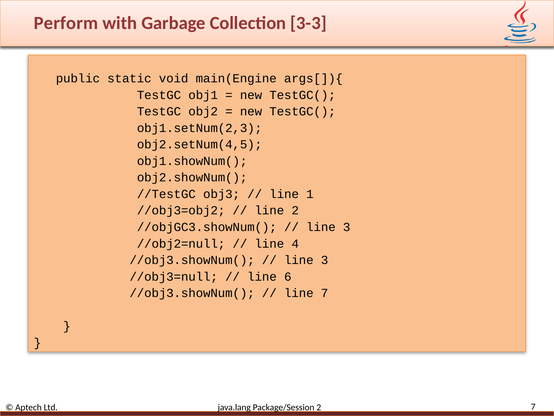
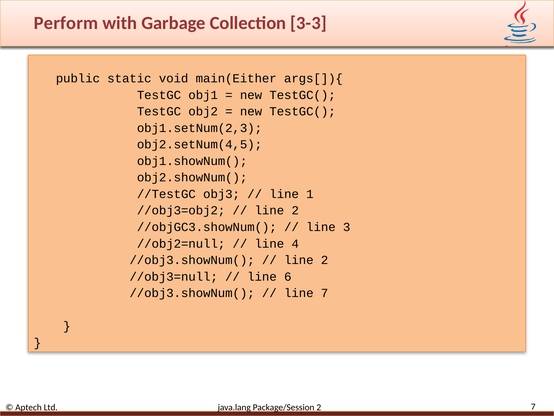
main(Engine: main(Engine -> main(Either (236, 78)
3: 3 -> 2 (325, 260)
